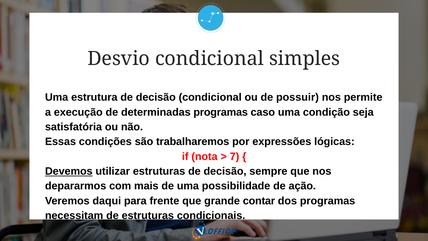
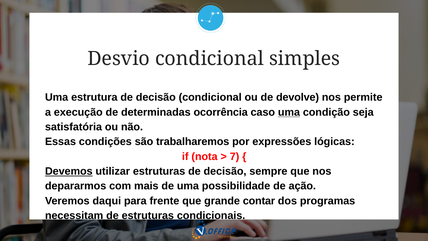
possuir: possuir -> devolve (298, 97)
determinadas programas: programas -> ocorrência (221, 112)
uma underline: none -> present (289, 112)
